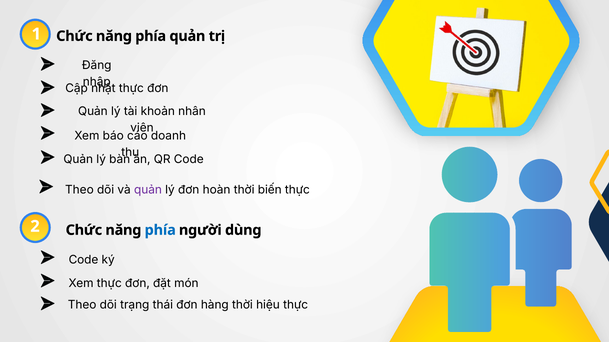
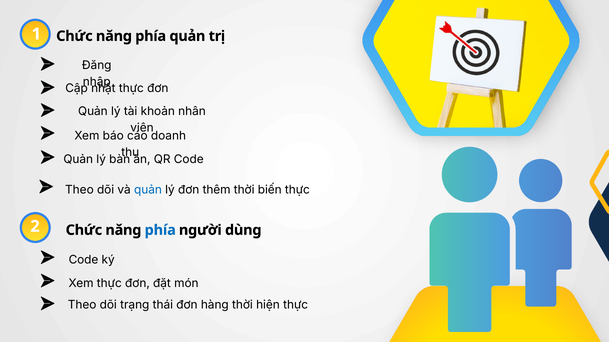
quản colour: purple -> blue (148, 190)
hoàn: hoàn -> thêm (217, 190)
hiệu: hiệu -> hiện (268, 305)
